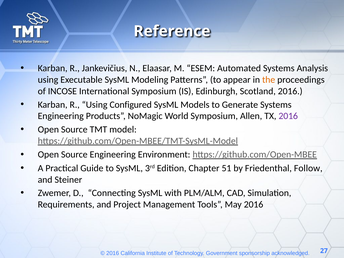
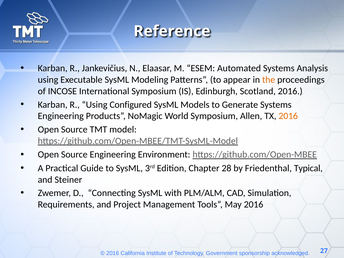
2016 colour: purple -> orange (288, 116)
51: 51 -> 28 (226, 168)
Follow: Follow -> Typical (308, 168)
